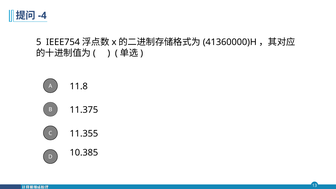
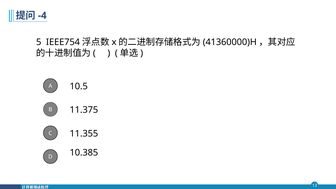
11.8: 11.8 -> 10.5 (79, 86)
